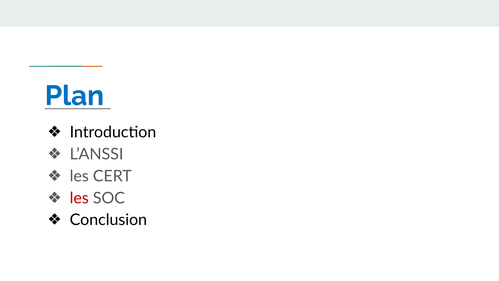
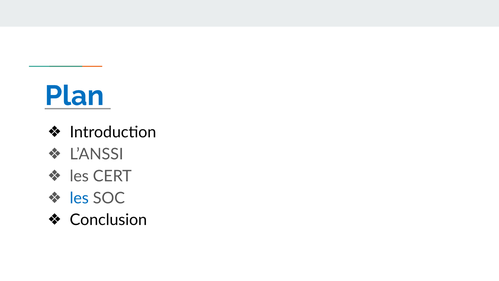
les colour: red -> blue (79, 198)
